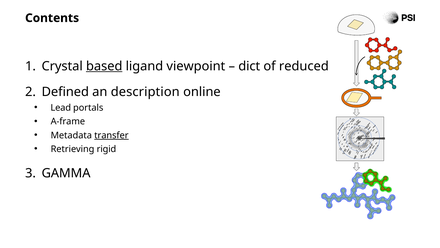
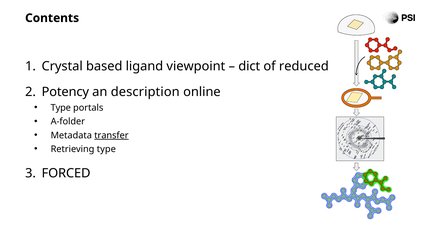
based underline: present -> none (104, 66)
Defined: Defined -> Potency (65, 92)
Lead: Lead -> Type (61, 108)
A-frame: A-frame -> A-folder (68, 121)
Retrieving rigid: rigid -> type (106, 149)
GAMMA: GAMMA -> FORCED (66, 173)
